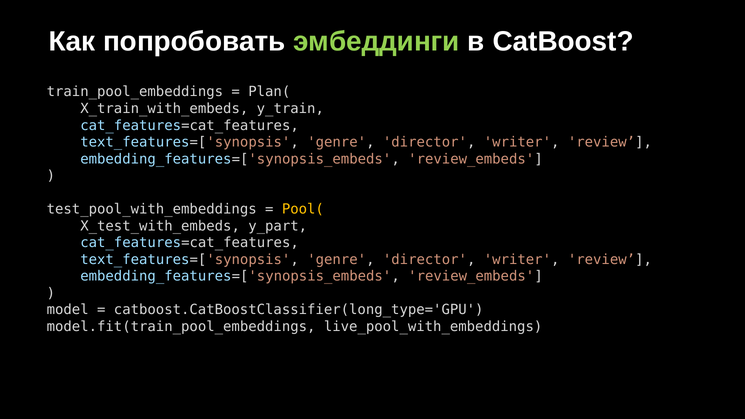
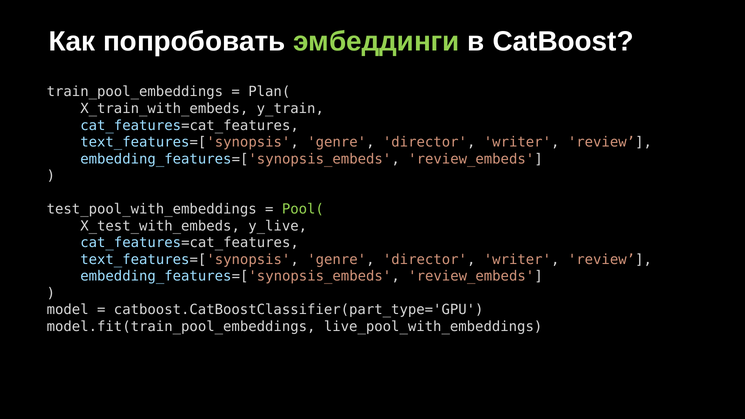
Pool( colour: yellow -> light green (303, 209)
y_part: y_part -> y_live (278, 226)
catboost.CatBoostClassifier(long_type='GPU: catboost.CatBoostClassifier(long_type='GPU -> catboost.CatBoostClassifier(part_type='GPU (299, 310)
